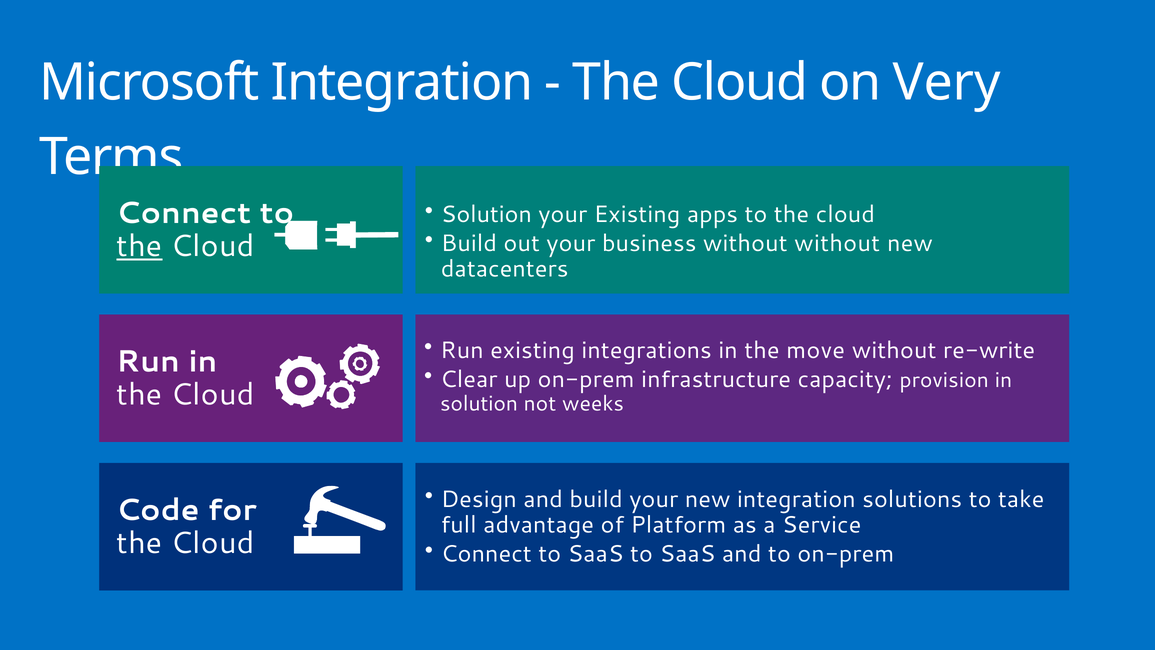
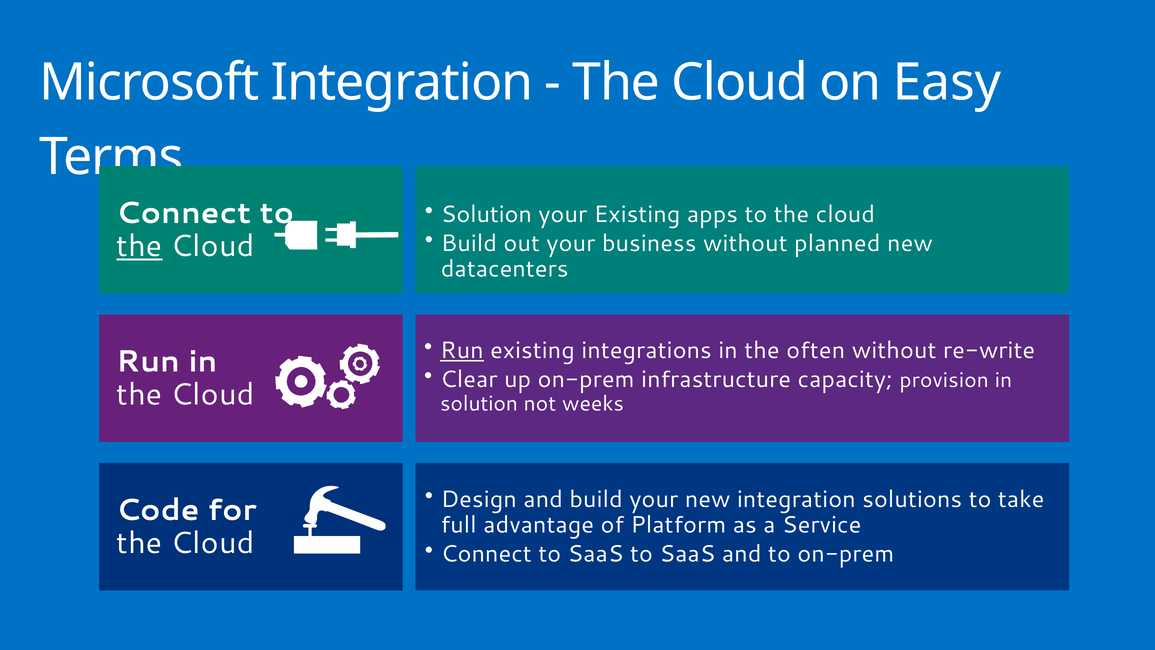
Very: Very -> Easy (947, 83)
without without: without -> planned (837, 243)
Run underline: none -> present (462, 350)
move: move -> often (816, 350)
